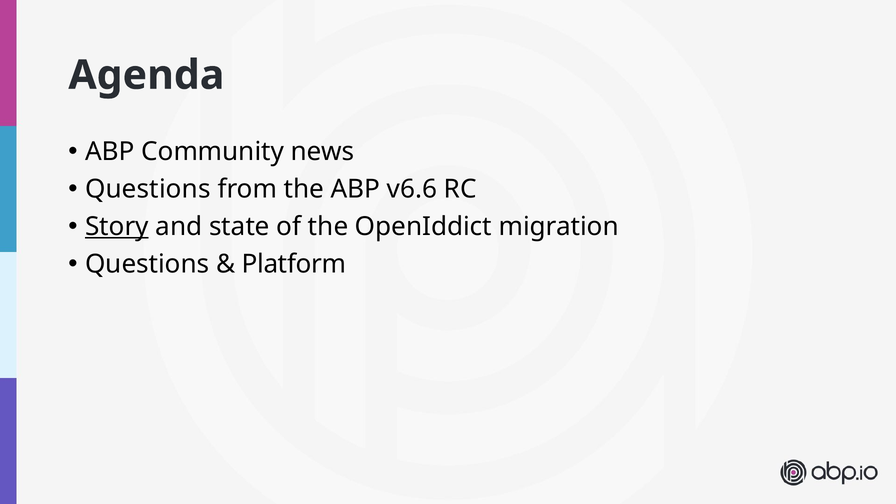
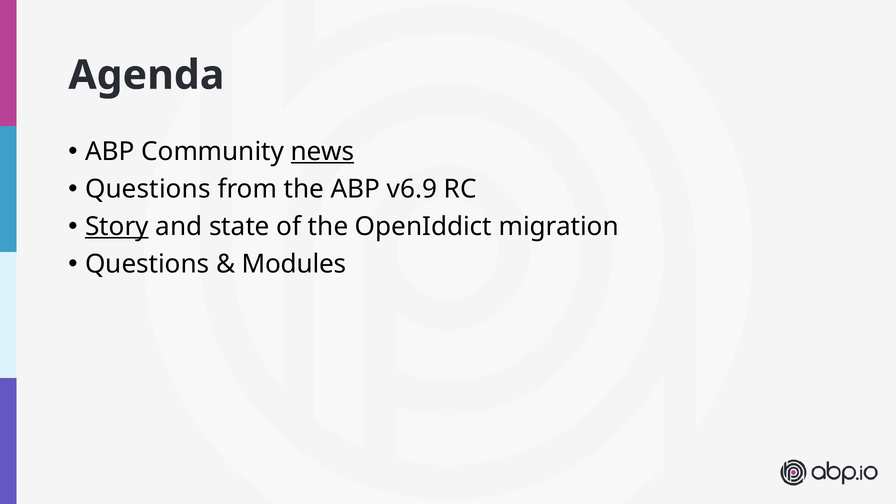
news underline: none -> present (323, 151)
v6.6: v6.6 -> v6.9 (412, 189)
Platform: Platform -> Modules (294, 264)
